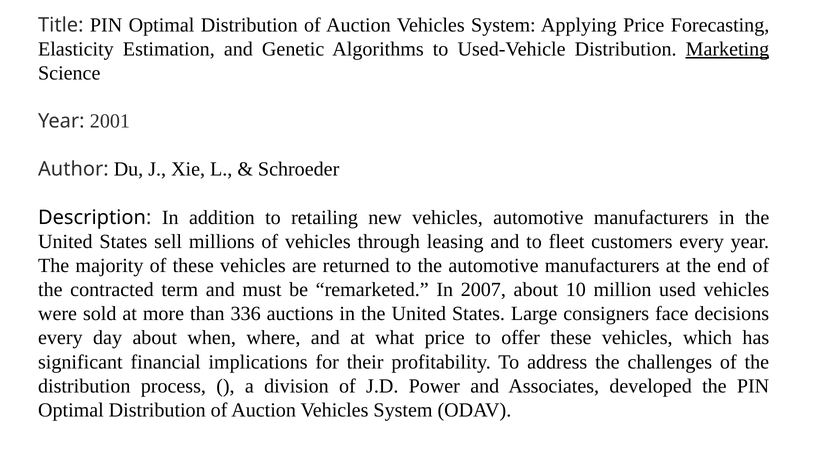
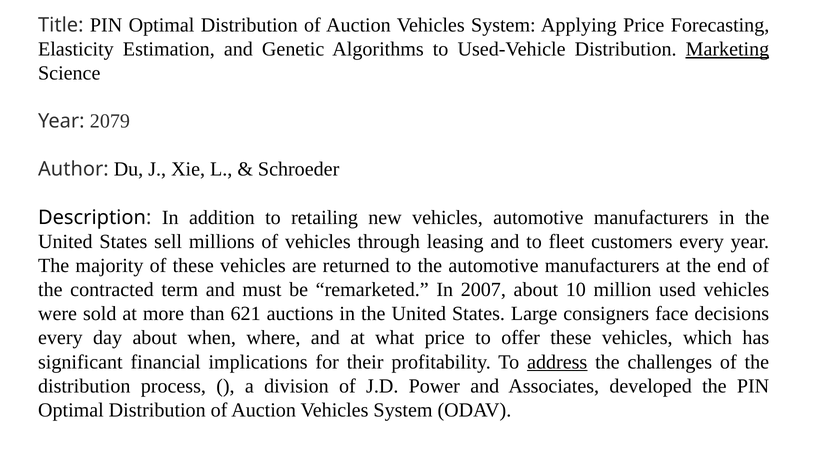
2001: 2001 -> 2079 (110, 121)
336: 336 -> 621 (246, 314)
address underline: none -> present (557, 362)
